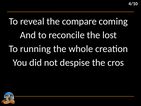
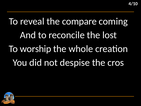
running: running -> worship (36, 49)
